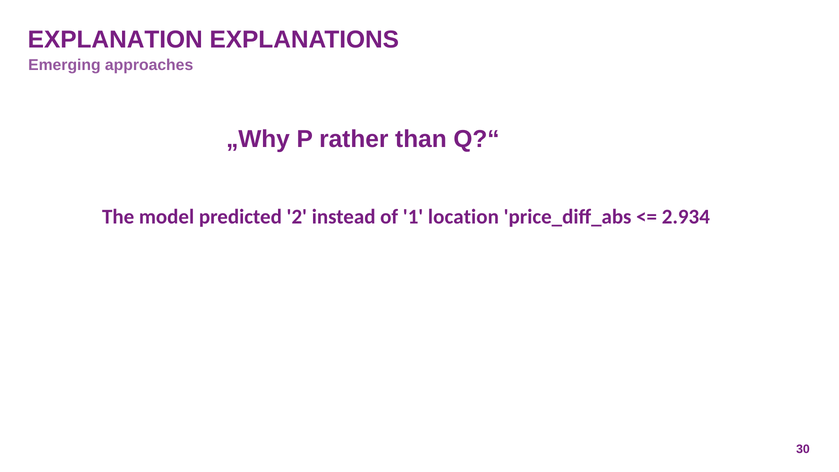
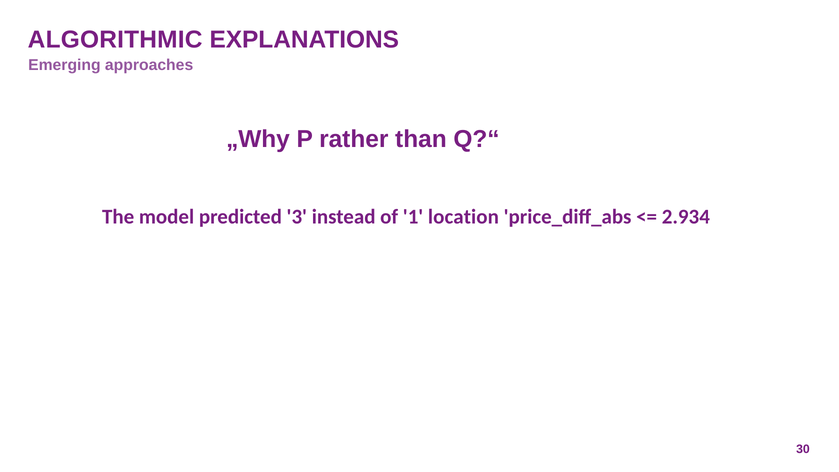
EXPLANATION: EXPLANATION -> ALGORITHMIC (115, 40)
2: 2 -> 3 (297, 217)
